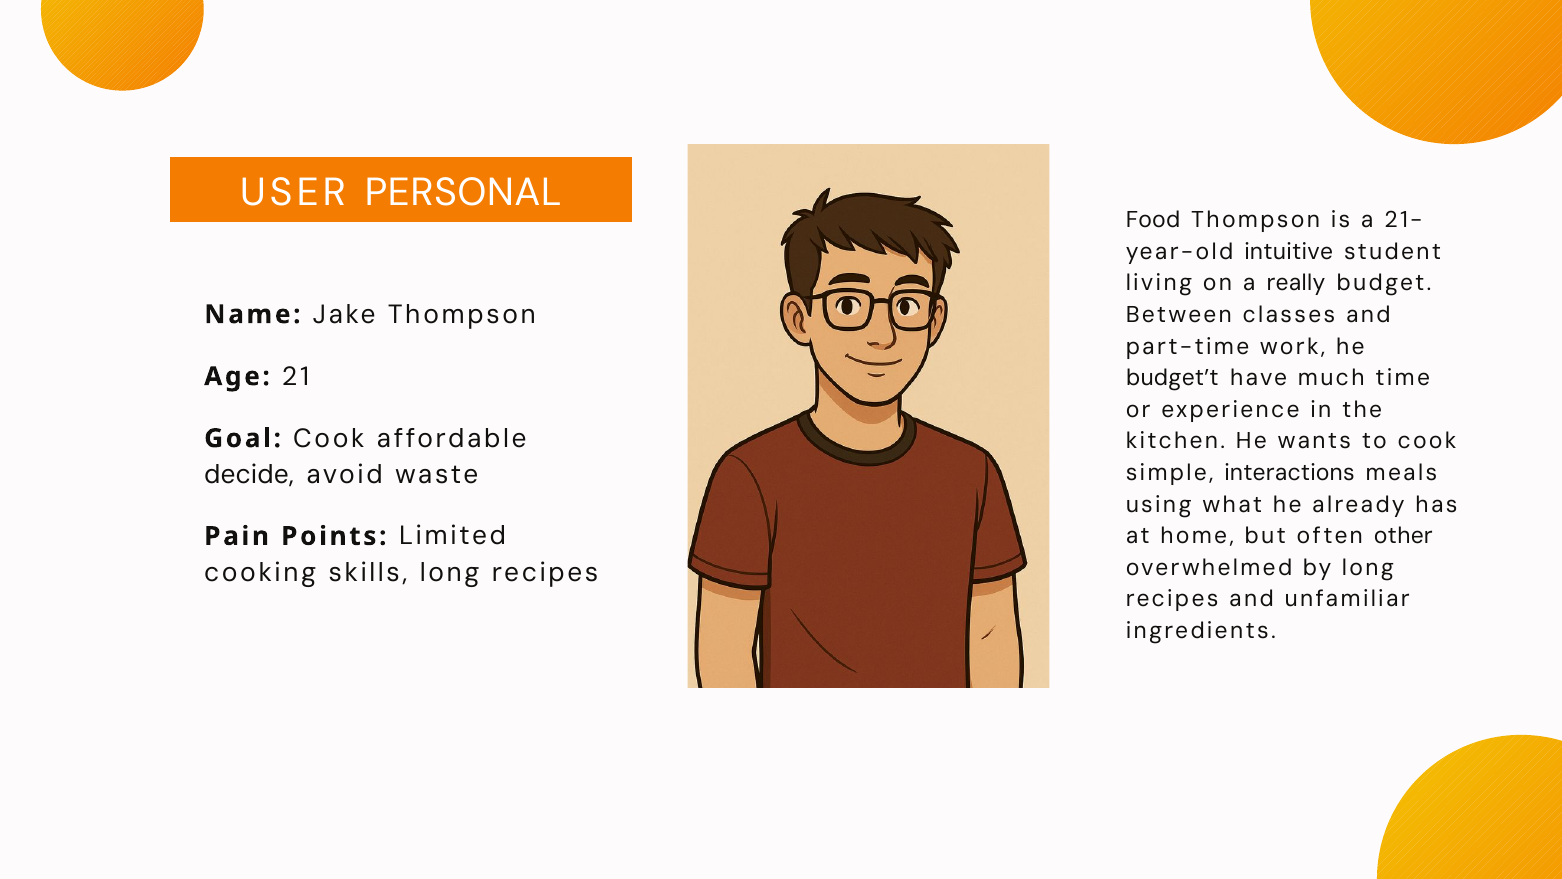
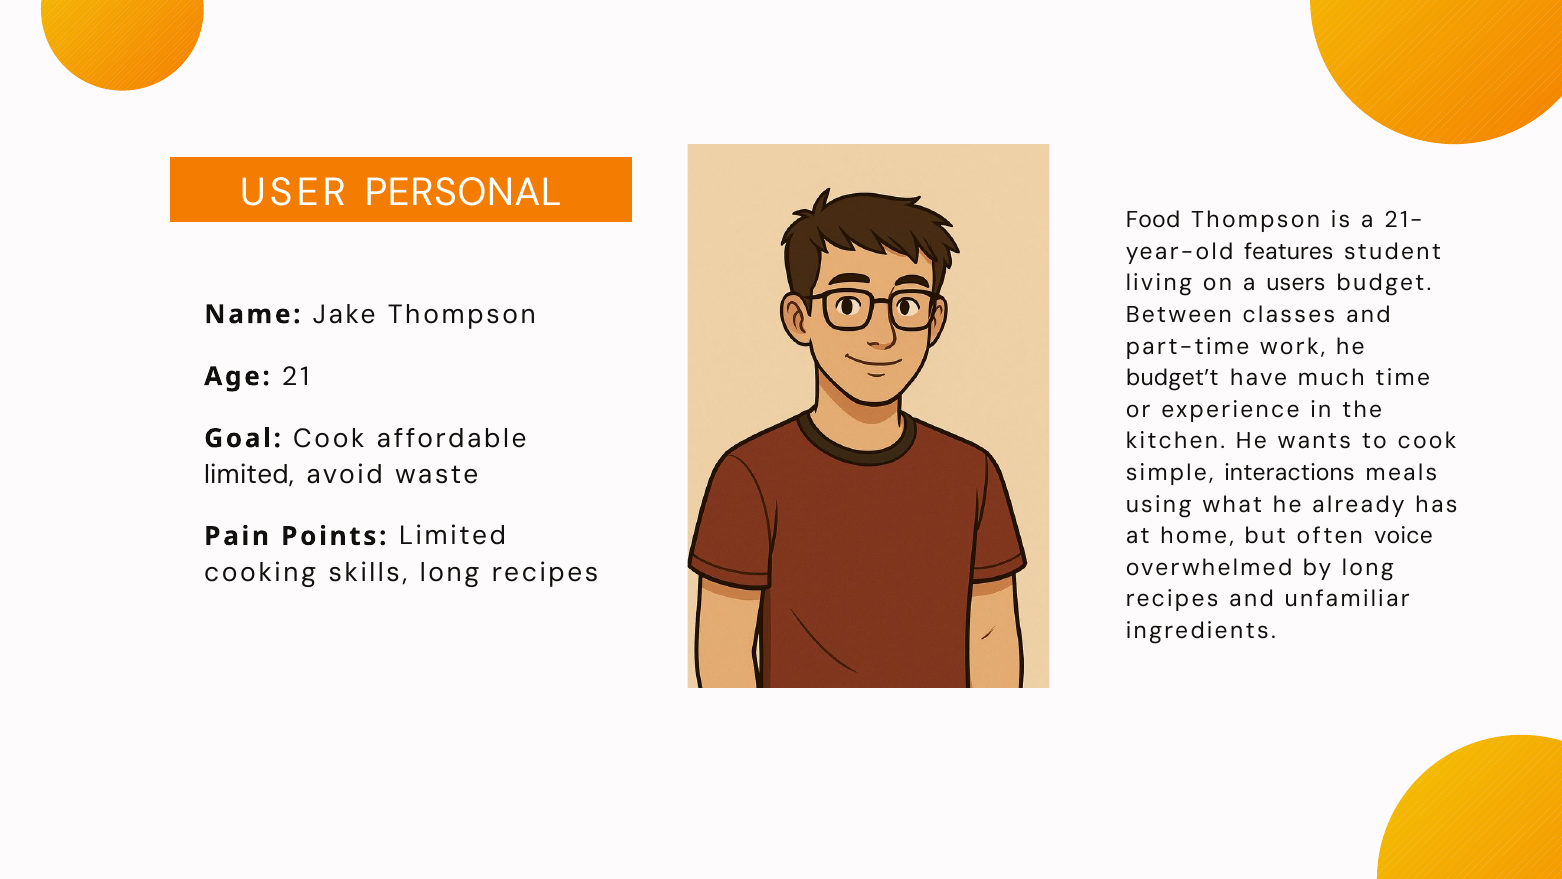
intuitive: intuitive -> features (1289, 252)
really: really -> users (1296, 283)
decide: decide -> limited (249, 475)
other: other -> voice (1403, 536)
